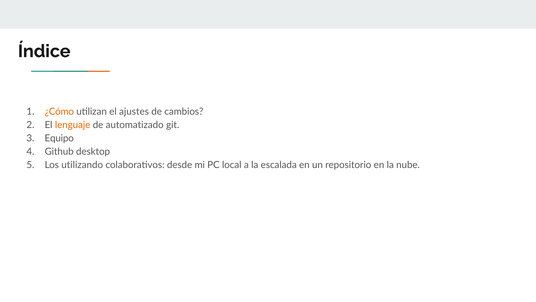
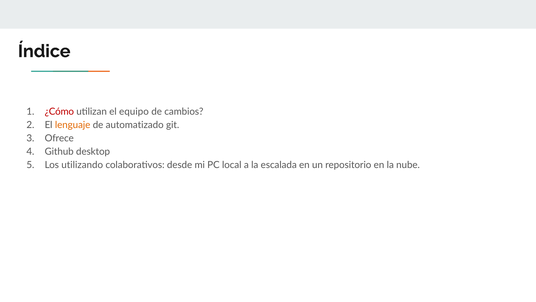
¿Cómo colour: orange -> red (59, 111)
ajustes: ajustes -> equipo (134, 111)
Equipo: Equipo -> Ofrece (59, 138)
